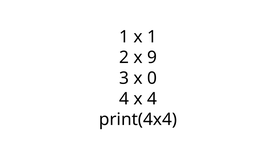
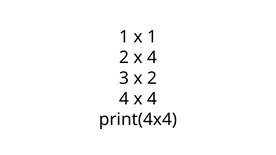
2 x 9: 9 -> 4 (152, 58)
x 0: 0 -> 2 (152, 78)
